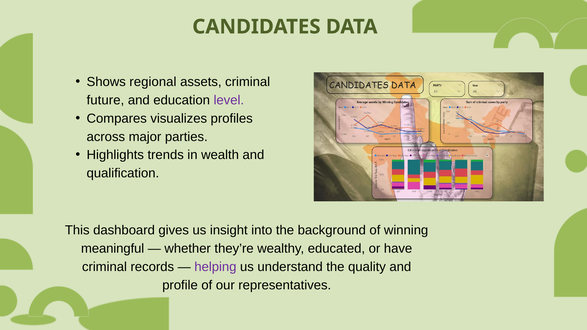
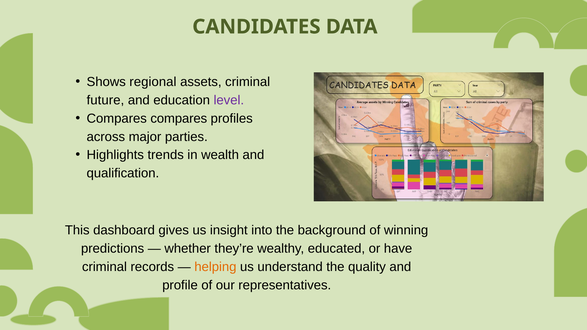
Compares visualizes: visualizes -> compares (179, 119)
meaningful: meaningful -> predictions (113, 249)
helping colour: purple -> orange (215, 267)
